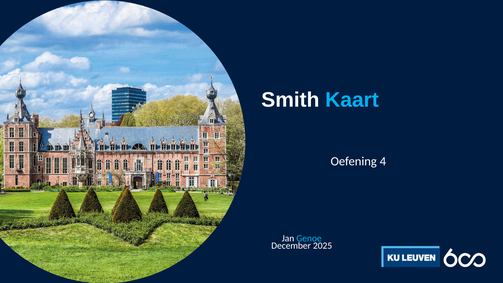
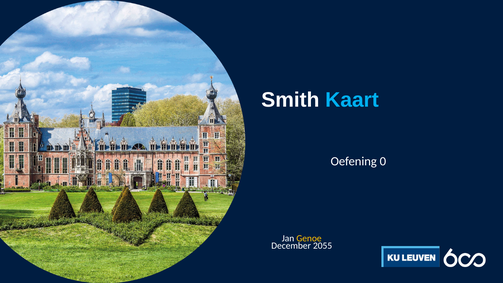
4: 4 -> 0 (383, 161)
Genoe colour: light blue -> yellow (309, 238)
2025: 2025 -> 2055 (323, 246)
